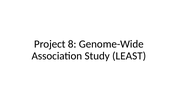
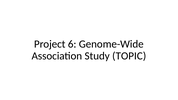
8: 8 -> 6 (72, 44)
LEAST: LEAST -> TOPIC (129, 56)
